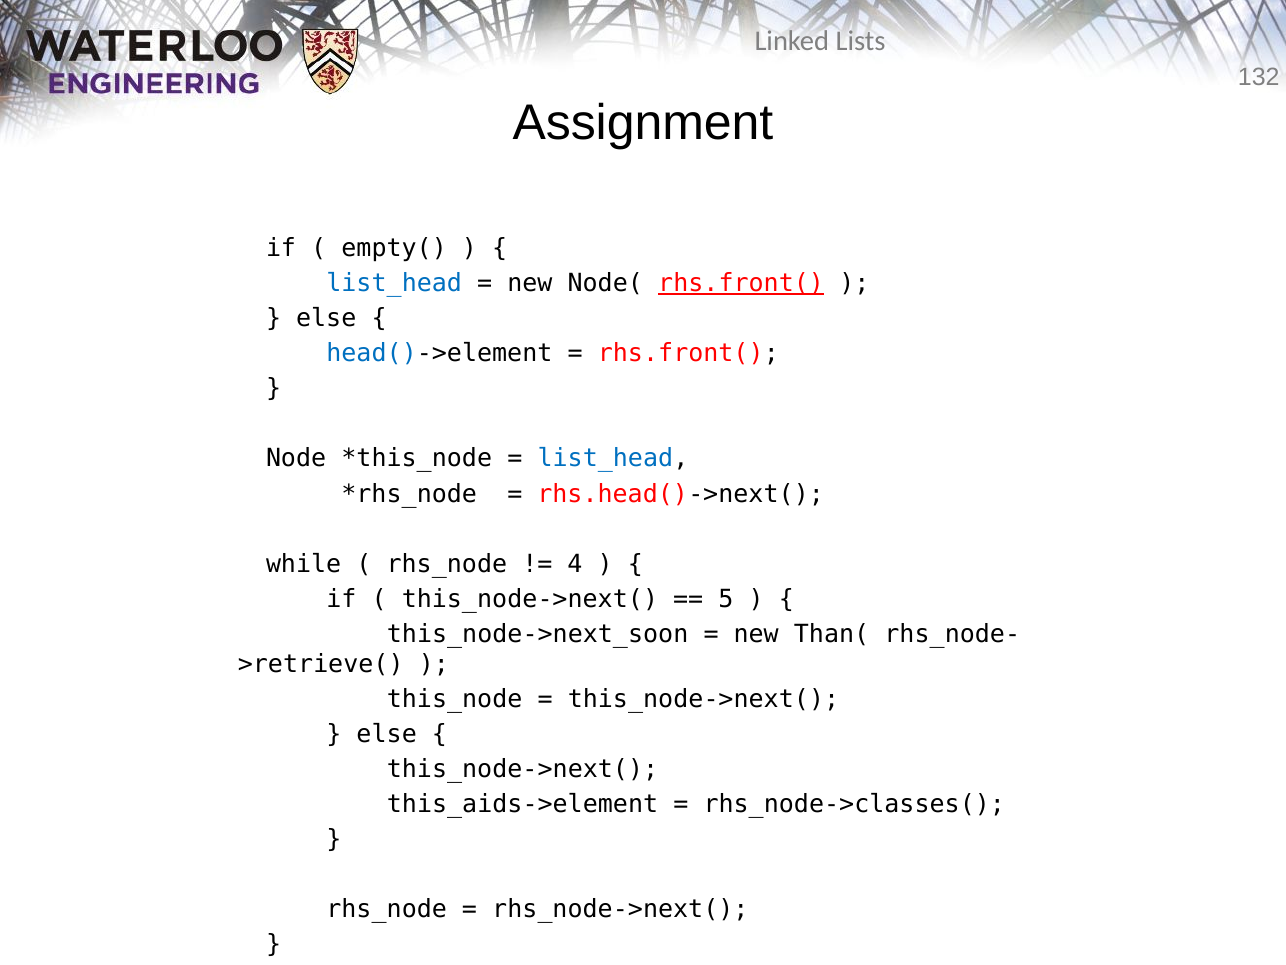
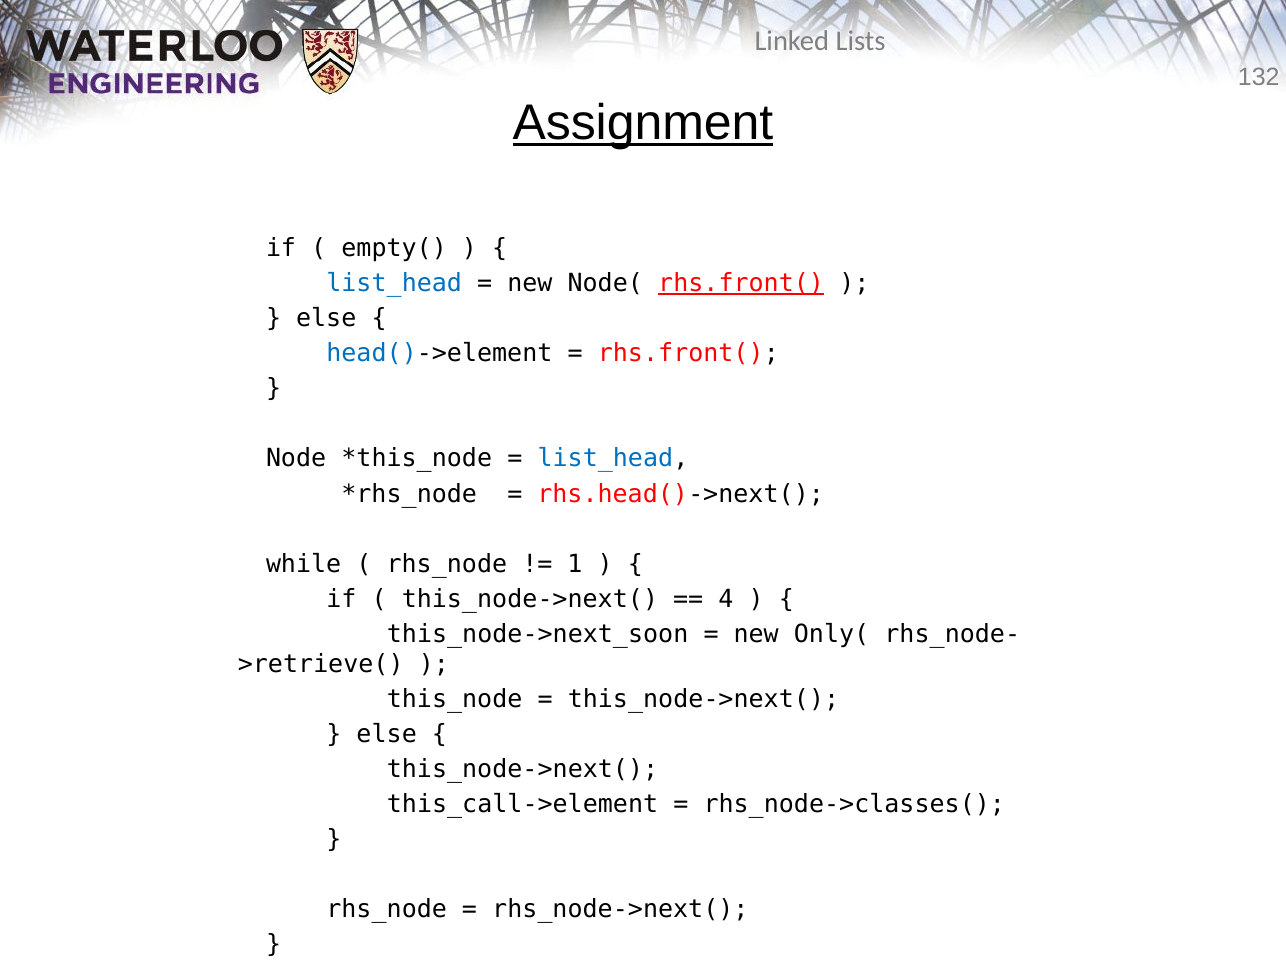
Assignment underline: none -> present (643, 122)
4: 4 -> 1 (575, 564)
5: 5 -> 4 (726, 599)
Than(: Than( -> Only( (832, 634)
this_aids->element: this_aids->element -> this_call->element (523, 804)
